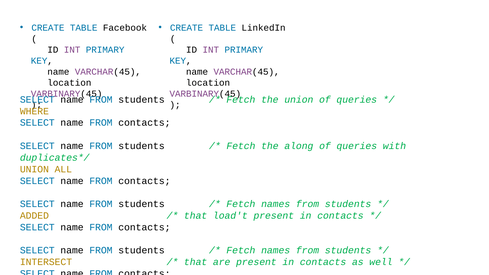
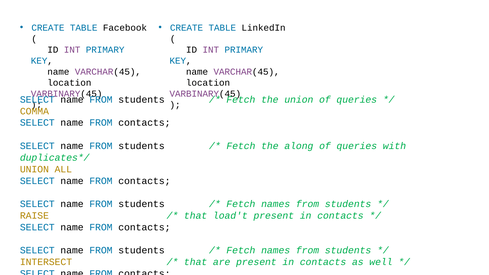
WHERE: WHERE -> COMMA (34, 111)
ADDED: ADDED -> RAISE (34, 216)
